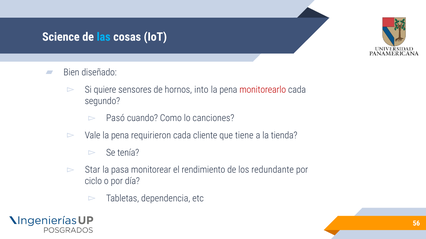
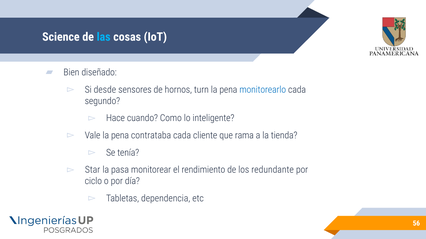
quiere: quiere -> desde (105, 90)
into: into -> turn (201, 90)
monitorearlo colour: red -> blue (263, 90)
Pasó: Pasó -> Hace (115, 118)
canciones: canciones -> inteligente (213, 118)
requirieron: requirieron -> contrataba (151, 136)
tiene: tiene -> rama (244, 136)
